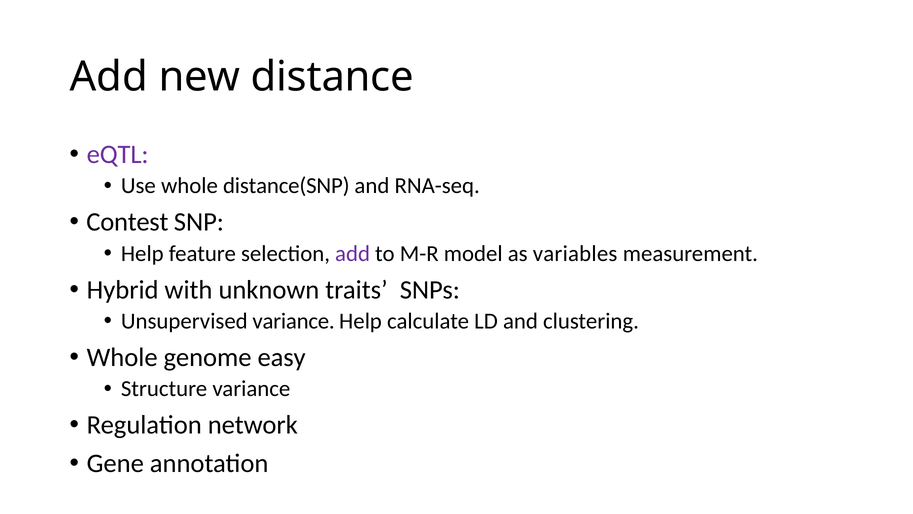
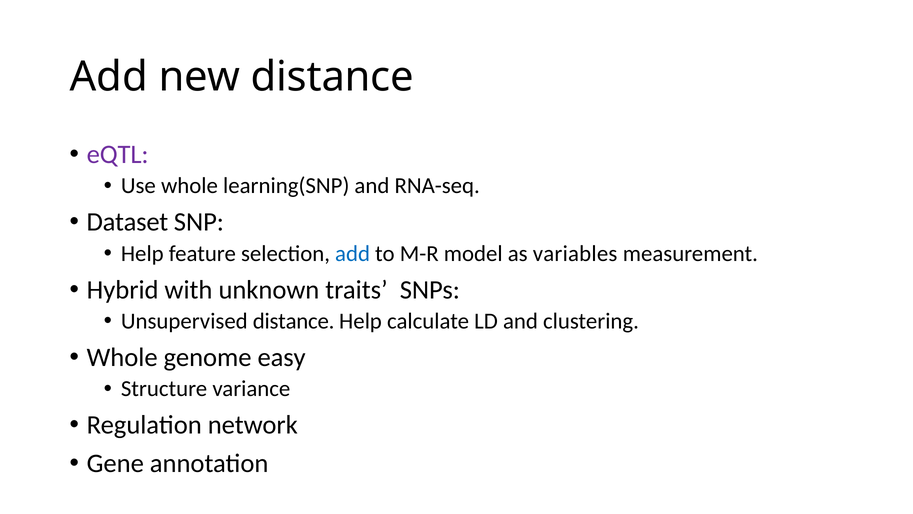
distance(SNP: distance(SNP -> learning(SNP (286, 186)
Contest: Contest -> Dataset (127, 222)
add colour: purple -> blue (353, 253)
Unsupervised variance: variance -> distance (294, 321)
